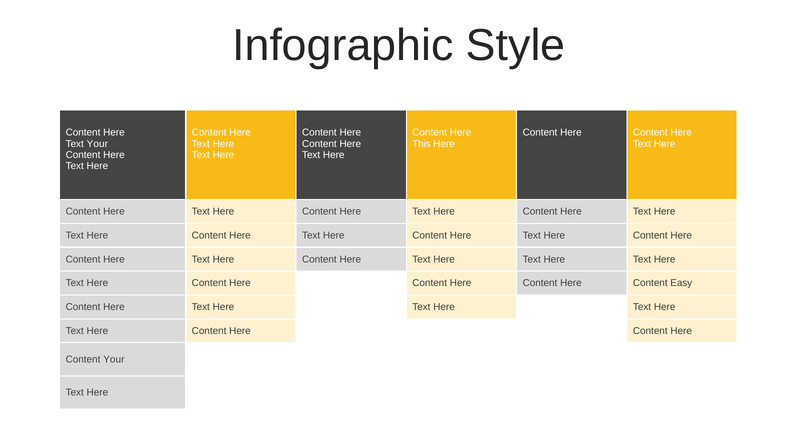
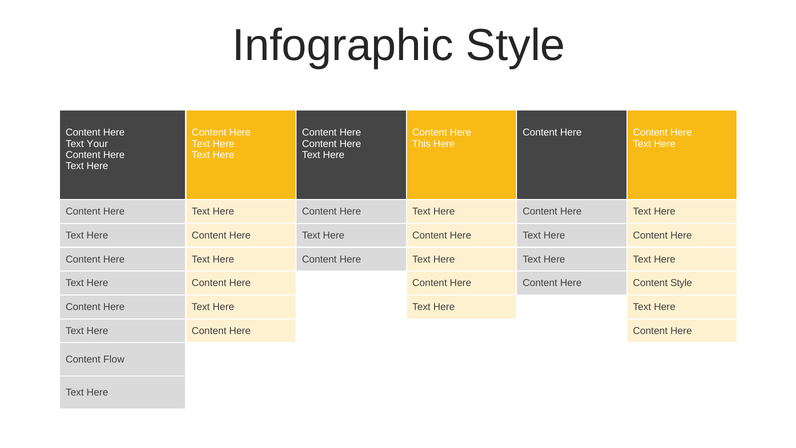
Content Easy: Easy -> Style (681, 283)
Content Your: Your -> Flow (114, 359)
